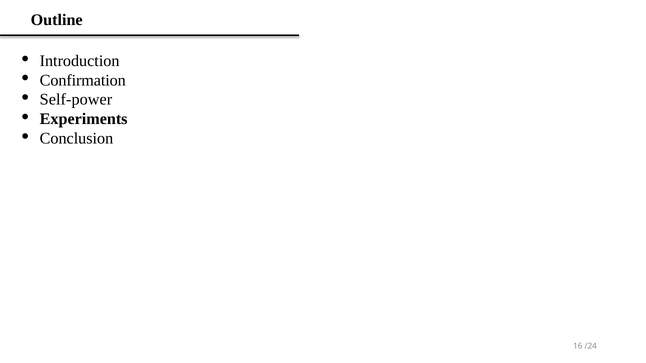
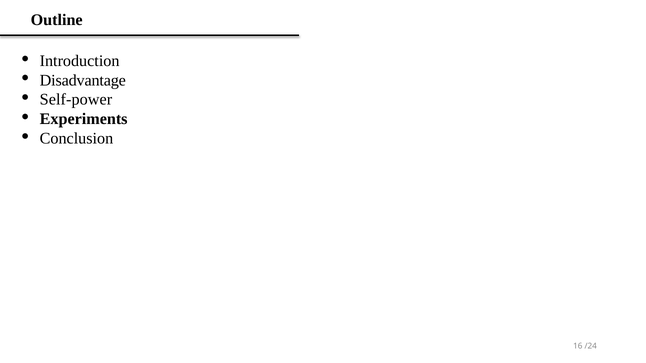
Confirmation: Confirmation -> Disadvantage (83, 80)
